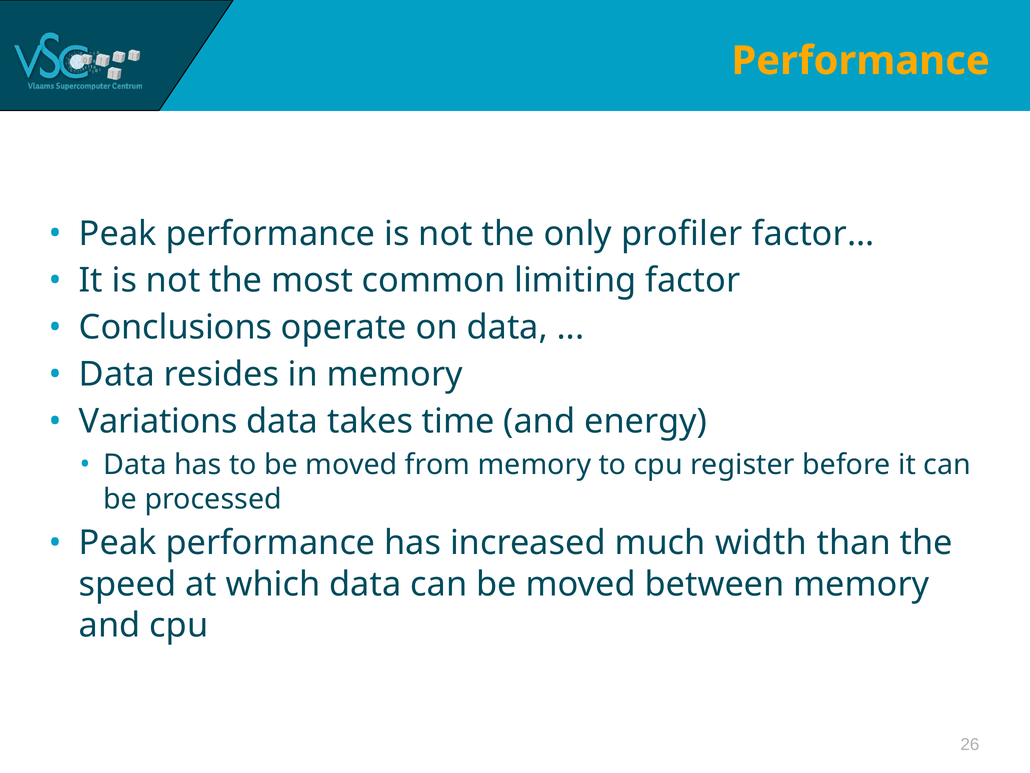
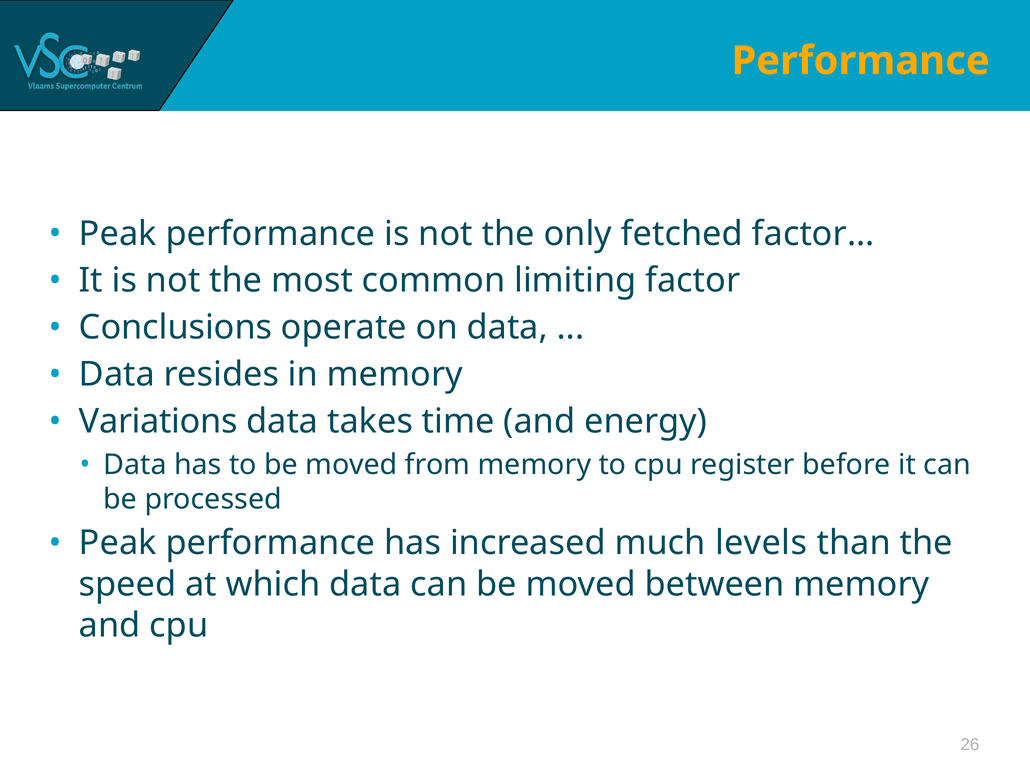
profiler: profiler -> fetched (682, 234)
width: width -> levels (761, 543)
